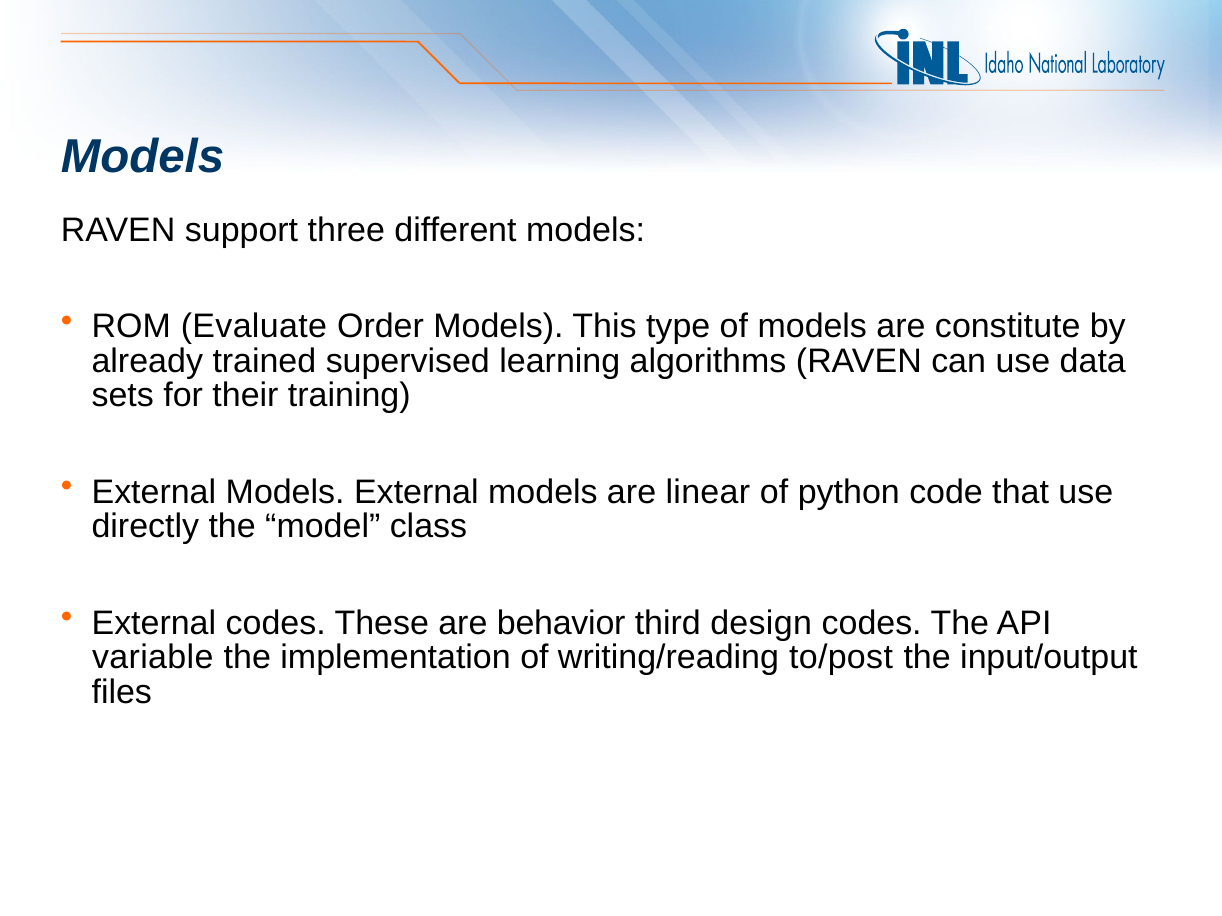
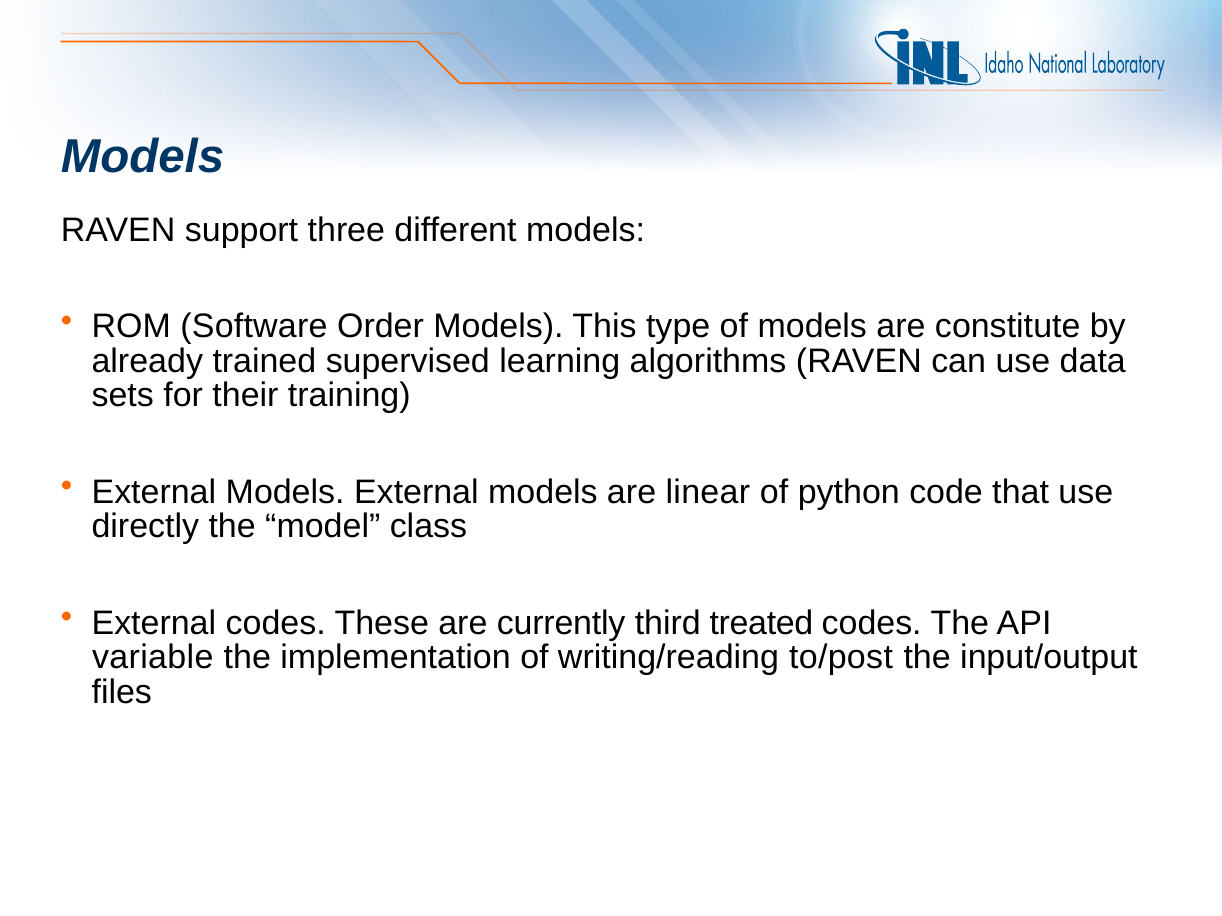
Evaluate: Evaluate -> Software (254, 327)
behavior: behavior -> currently (561, 623)
design: design -> treated (761, 623)
